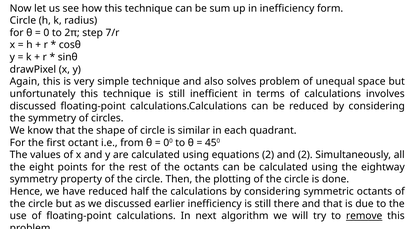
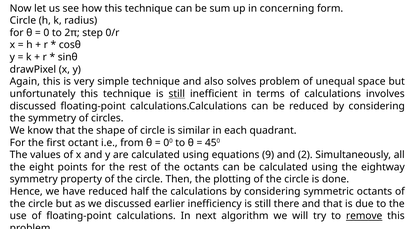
in inefficiency: inefficiency -> concerning (287, 8)
7/r: 7/r -> 0/r (112, 33)
still underline: none -> present (177, 94)
equations 2: 2 -> 9 (268, 155)
